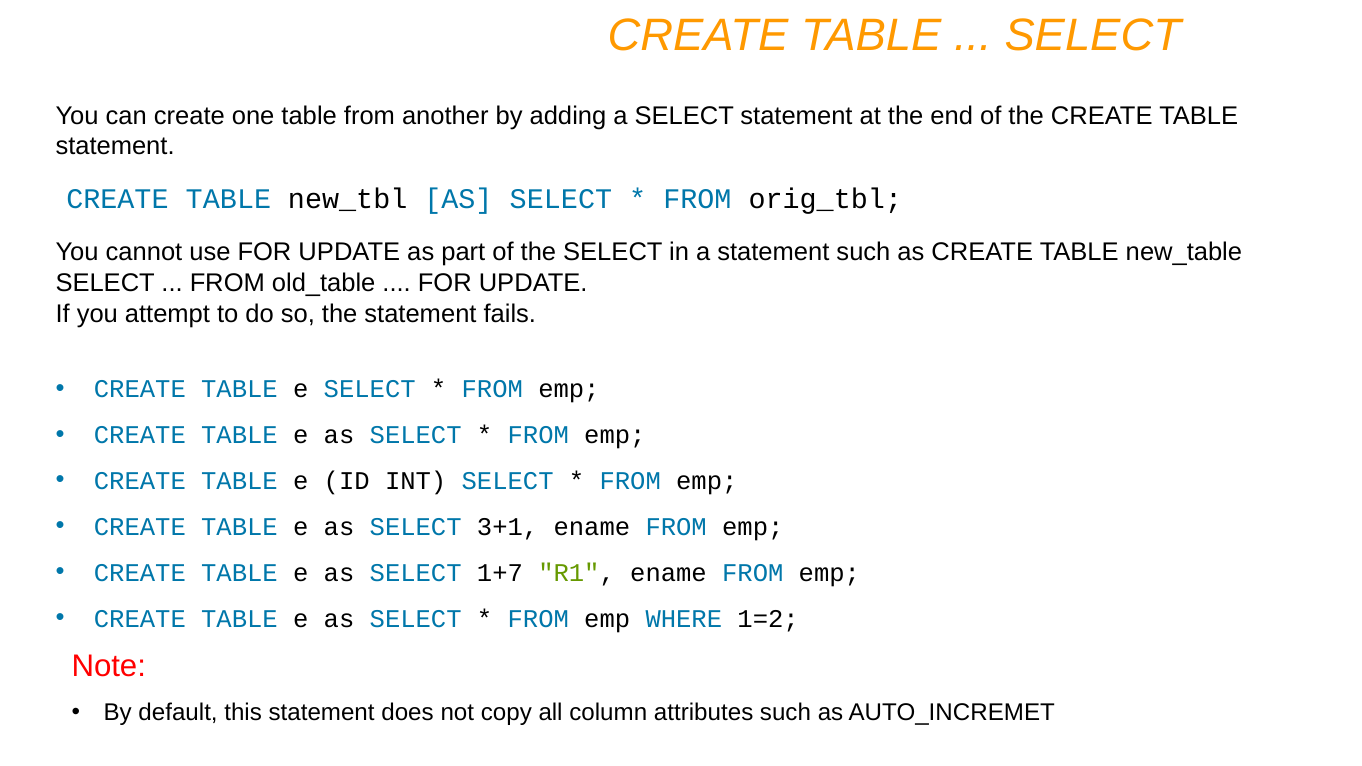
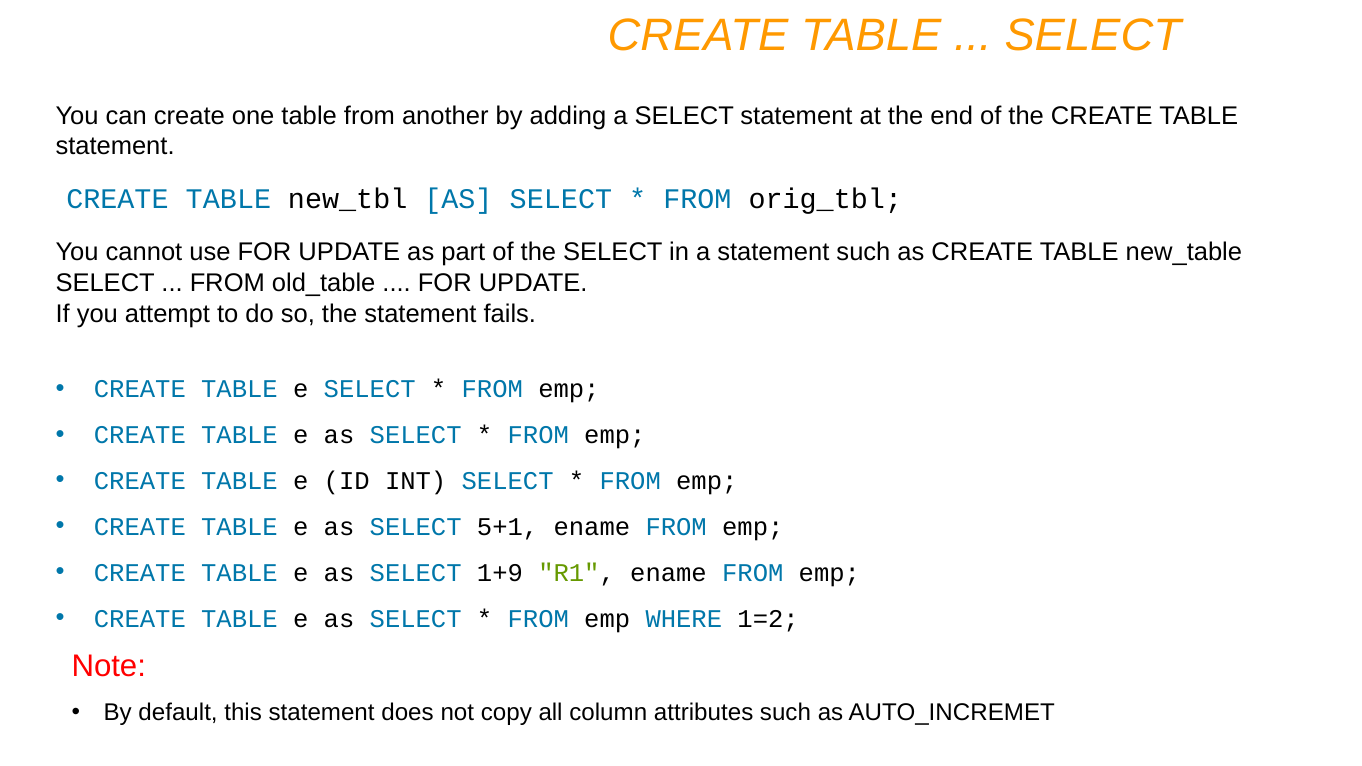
3+1: 3+1 -> 5+1 (508, 527)
1+7: 1+7 -> 1+9 (500, 573)
